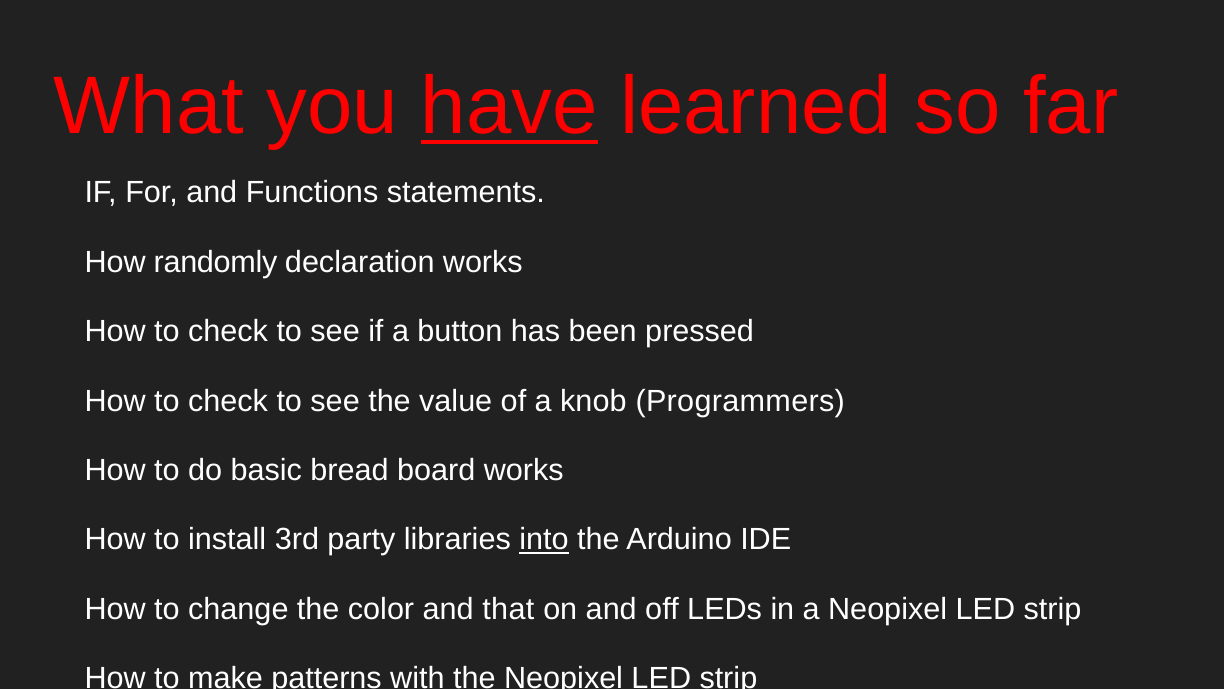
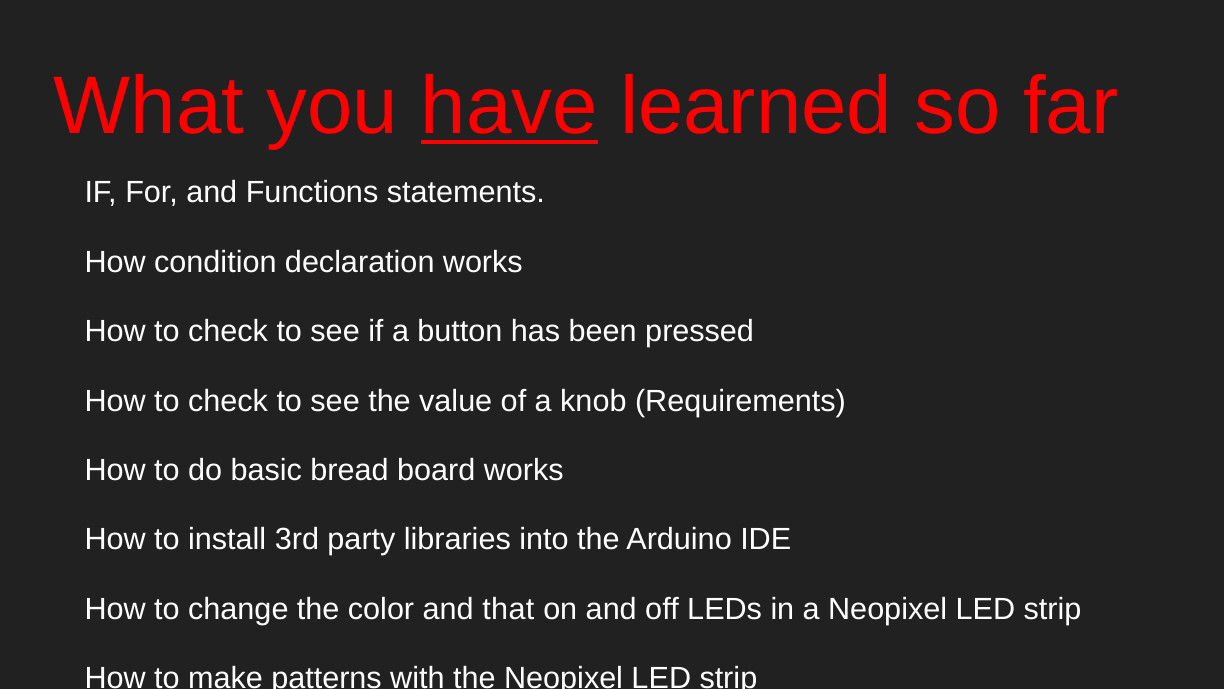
randomly: randomly -> condition (215, 262)
Programmers: Programmers -> Requirements (740, 401)
into underline: present -> none (544, 539)
